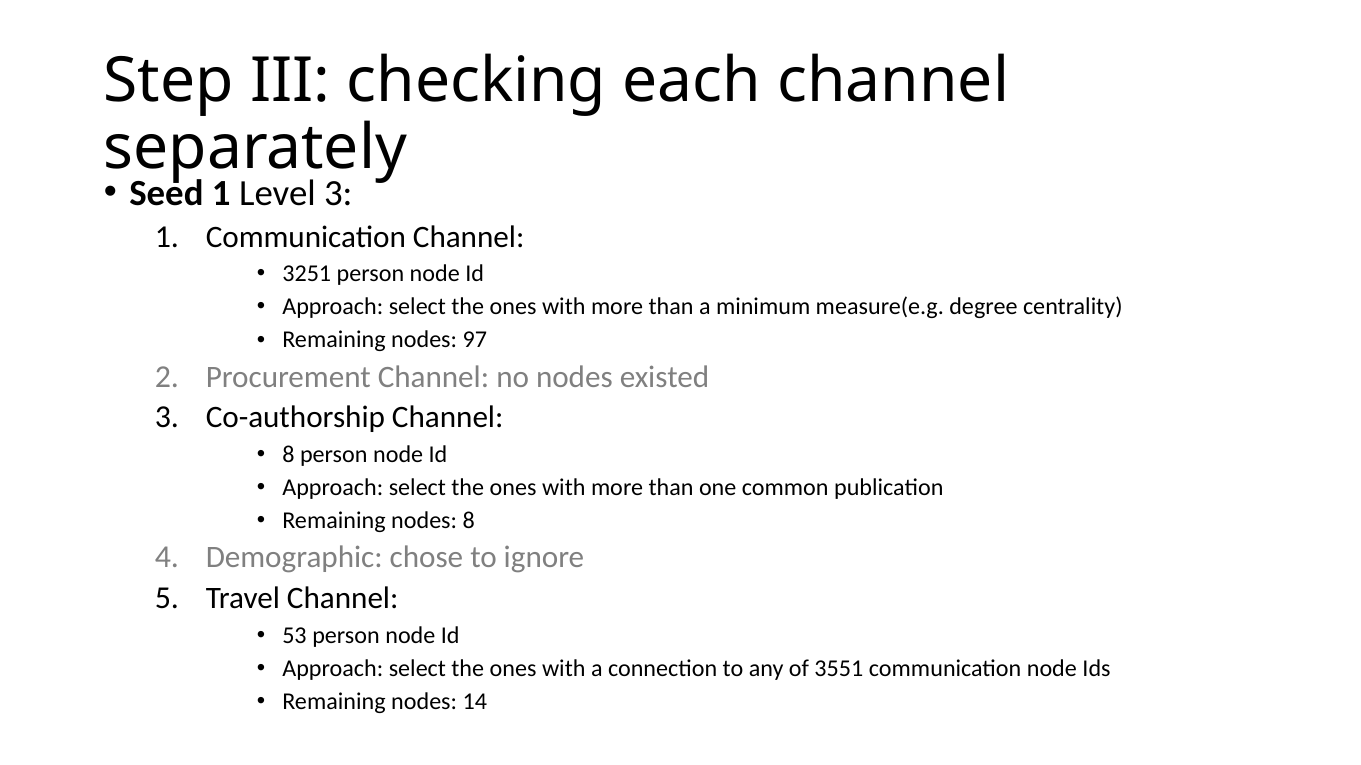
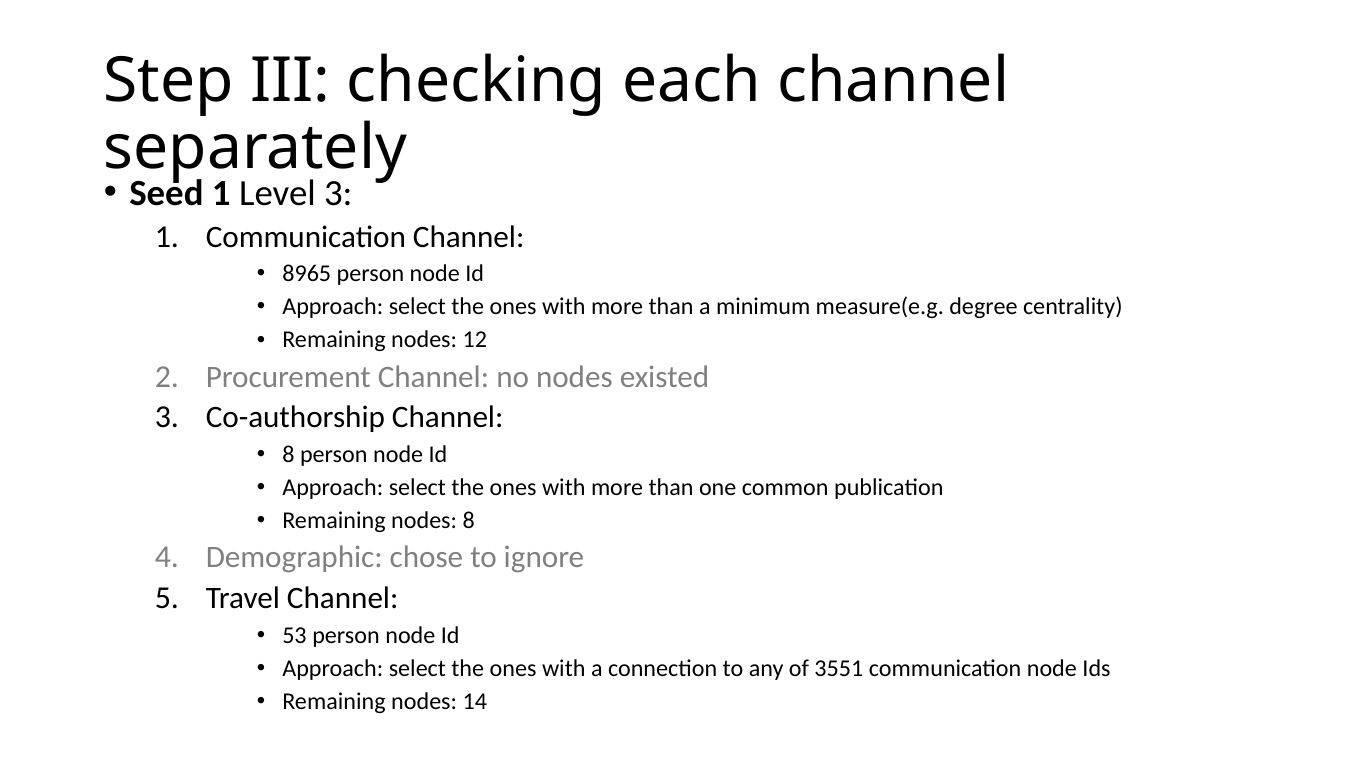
3251: 3251 -> 8965 (307, 274)
97: 97 -> 12 (475, 340)
